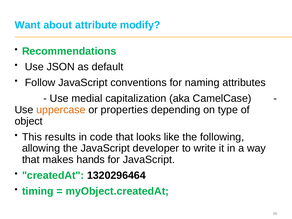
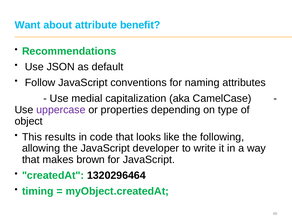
modify: modify -> benefit (140, 25)
uppercase colour: orange -> purple (61, 110)
hands: hands -> brown (91, 160)
